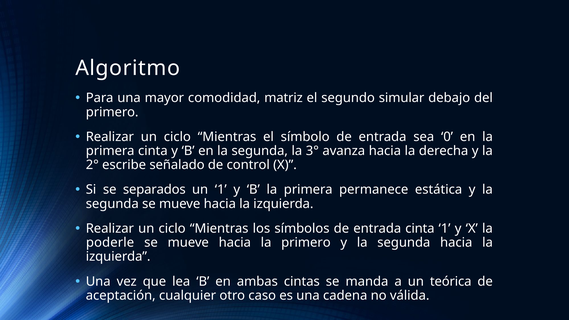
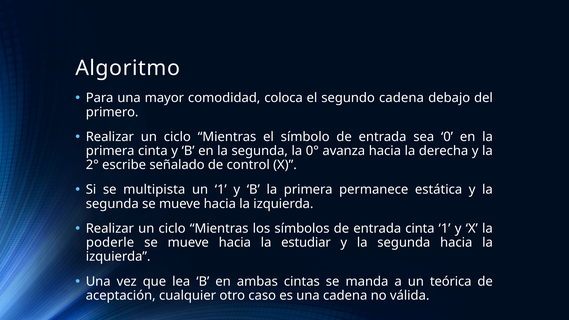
matriz: matriz -> coloca (284, 98)
segundo simular: simular -> cadena (401, 98)
3°: 3° -> 0° (312, 151)
separados: separados -> multipista (154, 190)
la primero: primero -> estudiar (306, 243)
